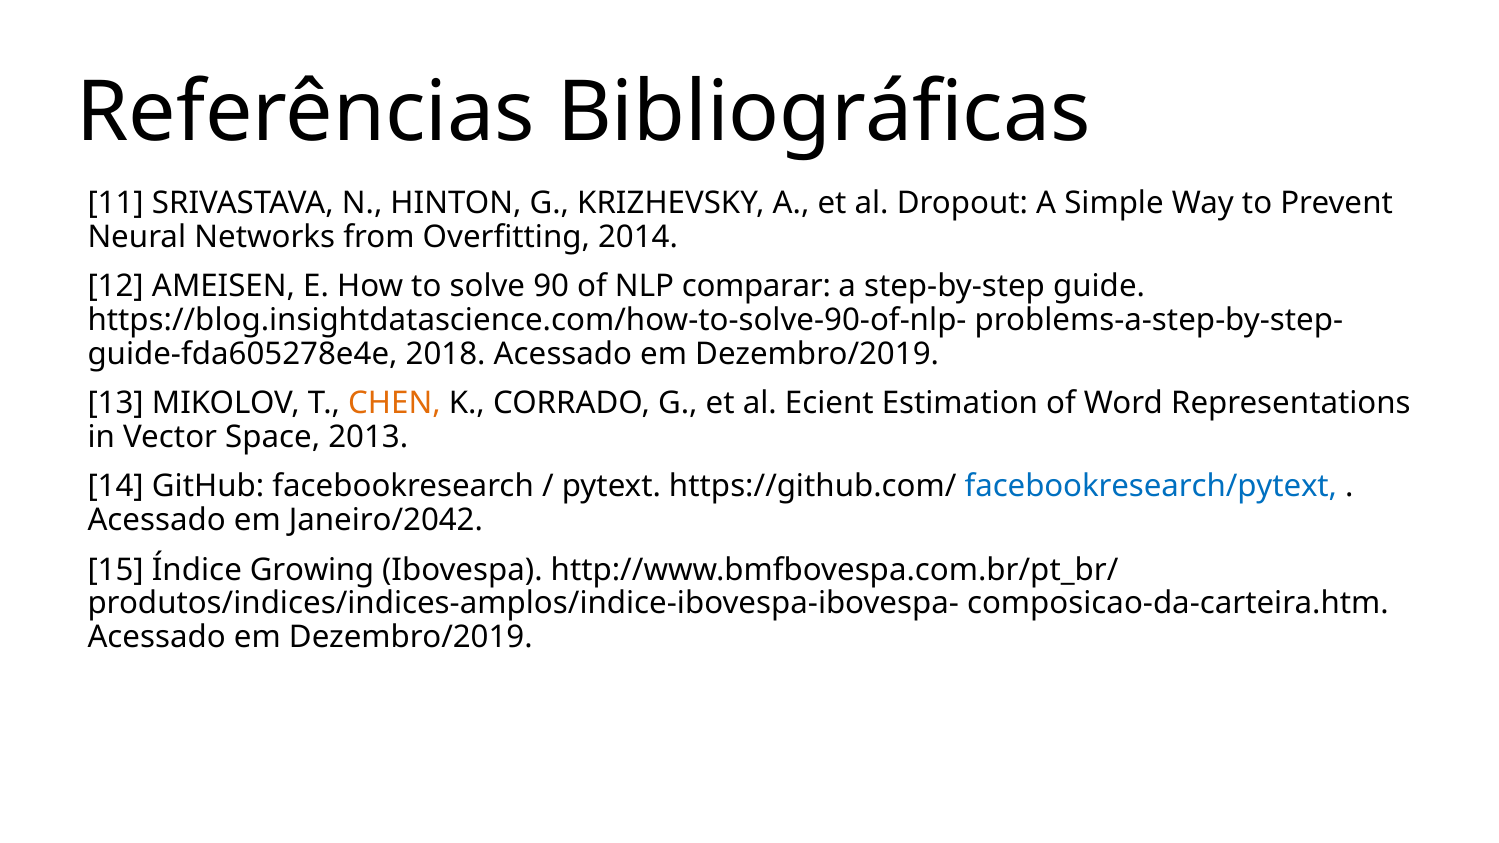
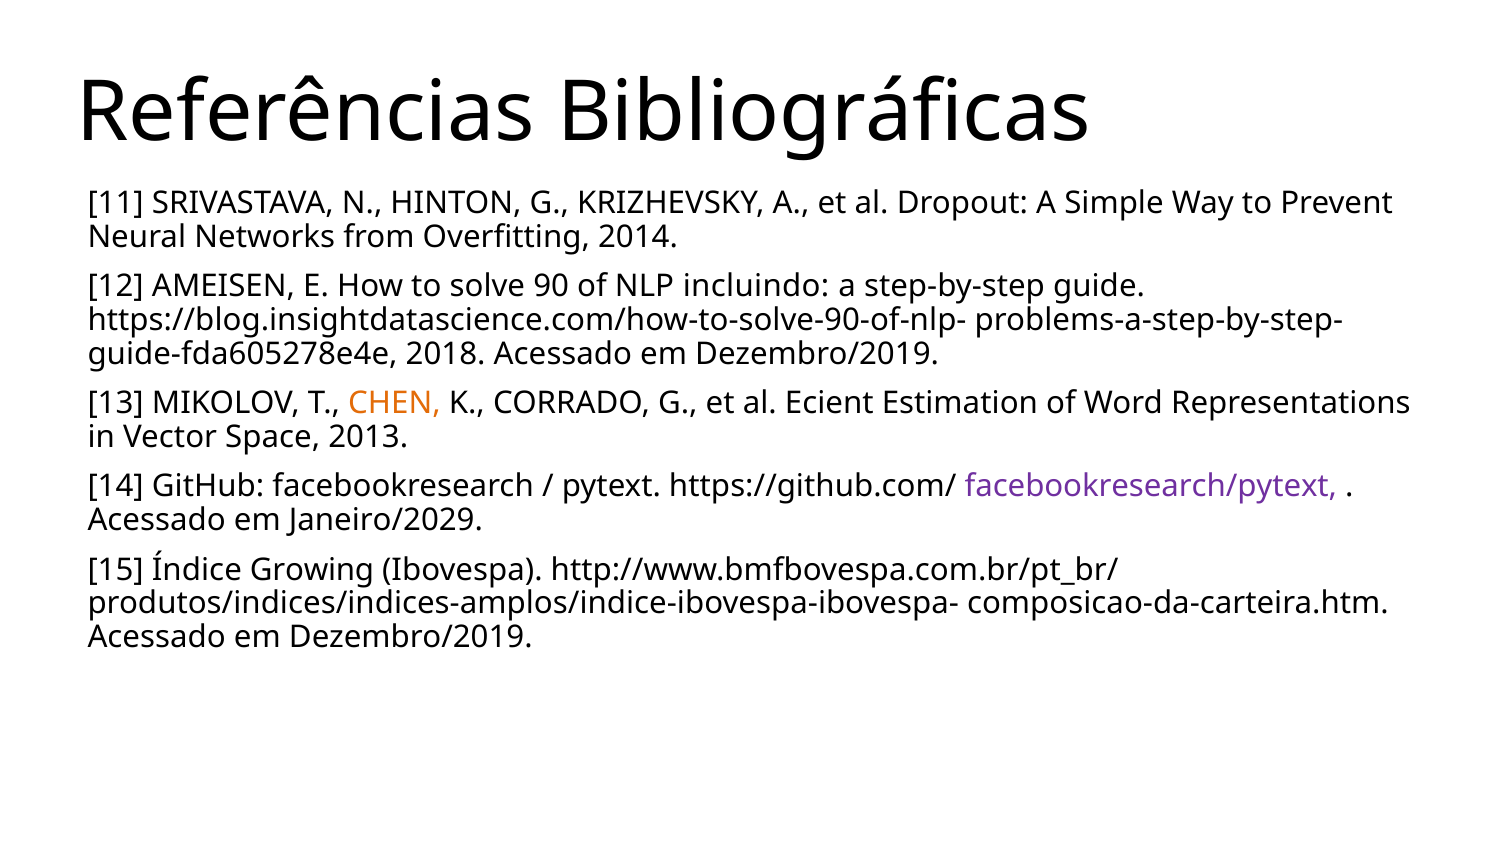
comparar: comparar -> incluindo (756, 287)
facebookresearch/pytext colour: blue -> purple (1151, 487)
Janeiro/2042: Janeiro/2042 -> Janeiro/2029 (386, 521)
